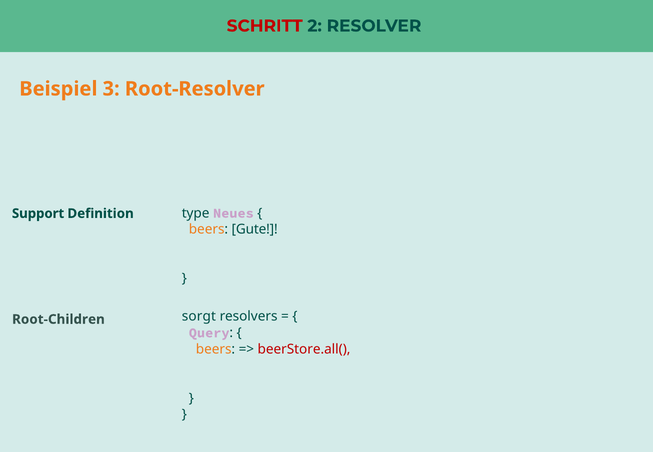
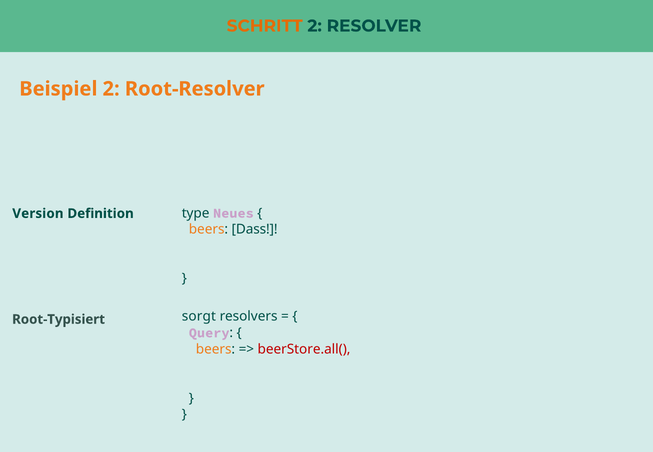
SCHRITT colour: red -> orange (265, 26)
Beispiel 3: 3 -> 2 (111, 89)
Support: Support -> Version (38, 214)
Gute: Gute -> Dass (255, 230)
Root-Children: Root-Children -> Root-Typisiert (59, 319)
